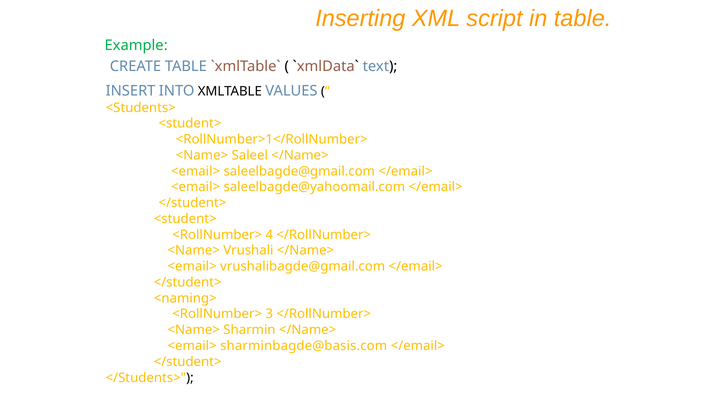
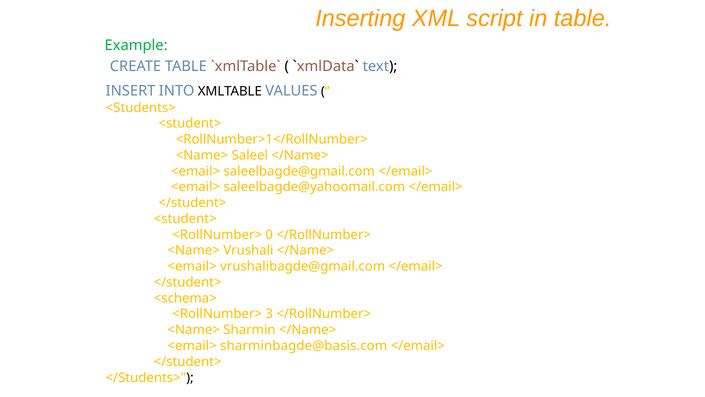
4: 4 -> 0 (269, 234)
<naming>: <naming> -> <schema> (185, 298)
